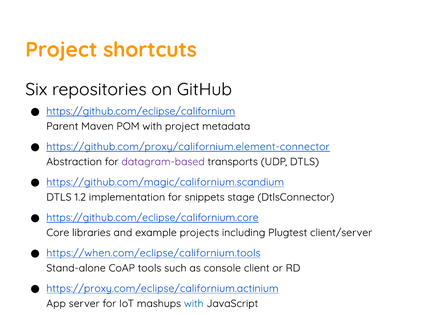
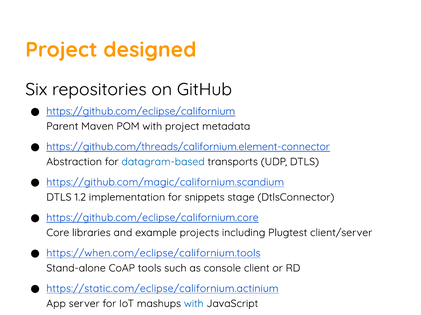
shortcuts: shortcuts -> designed (150, 50)
https://github.com/proxy/californium.element-connector: https://github.com/proxy/californium.element-connector -> https://github.com/threads/californium.element-connector (188, 147)
datagram-based colour: purple -> blue (163, 162)
https://proxy.com/eclipse/californium.actinium: https://proxy.com/eclipse/californium.actinium -> https://static.com/eclipse/californium.actinium (162, 289)
